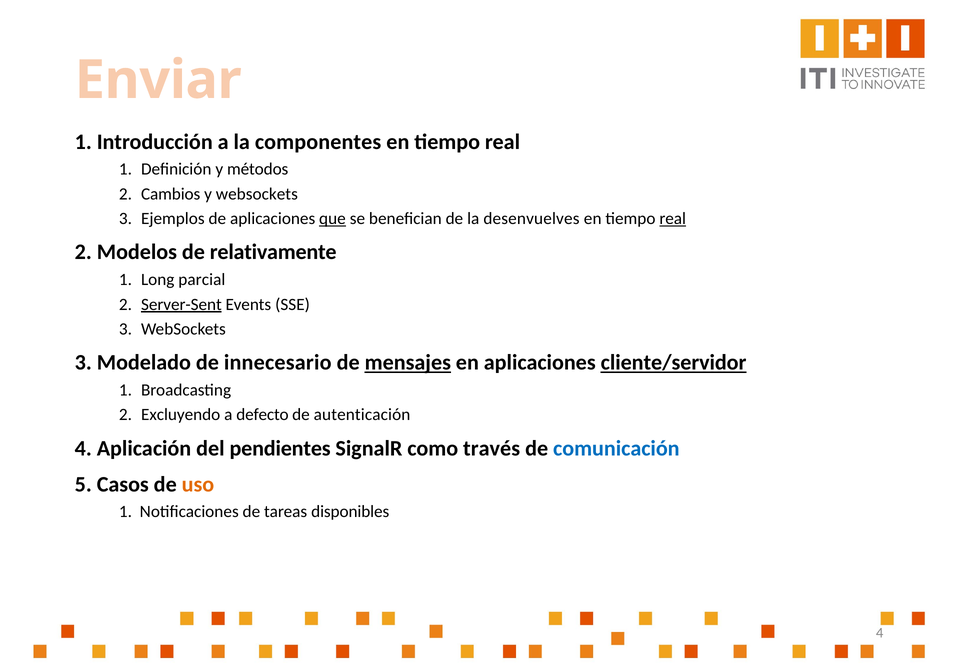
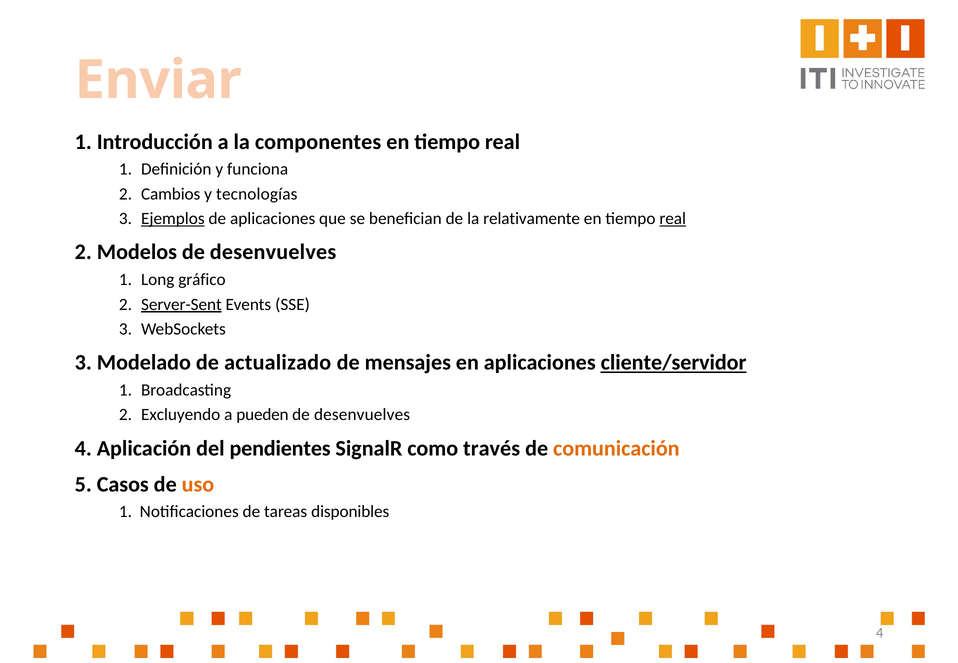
métodos: métodos -> funciona (258, 169)
y websockets: websockets -> tecnologías (257, 194)
Ejemplos underline: none -> present (173, 219)
que underline: present -> none (332, 219)
desenvuelves: desenvuelves -> relativamente (532, 219)
relativamente: relativamente -> desenvuelves (273, 252)
parcial: parcial -> gráfico (202, 280)
innecesario: innecesario -> actualizado (278, 363)
mensajes underline: present -> none (408, 363)
defecto: defecto -> pueden (262, 415)
autenticación: autenticación -> desenvuelves (362, 415)
comunicación colour: blue -> orange (616, 448)
